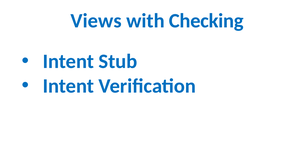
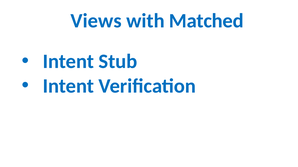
Checking: Checking -> Matched (206, 21)
